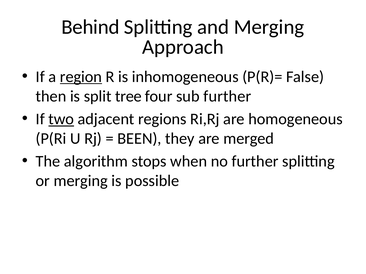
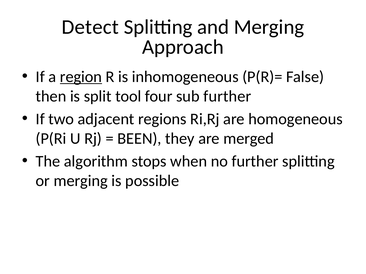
Behind: Behind -> Detect (90, 27)
tree: tree -> tool (128, 96)
two underline: present -> none (61, 119)
